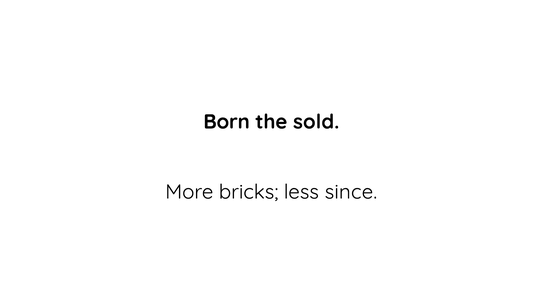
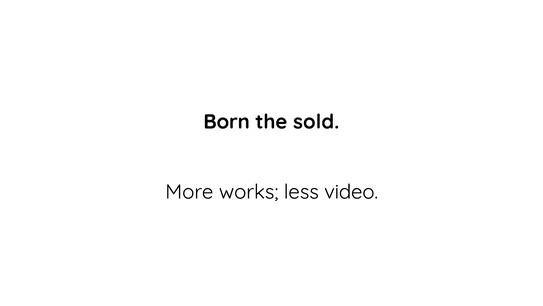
bricks: bricks -> works (249, 192)
since: since -> video (351, 192)
